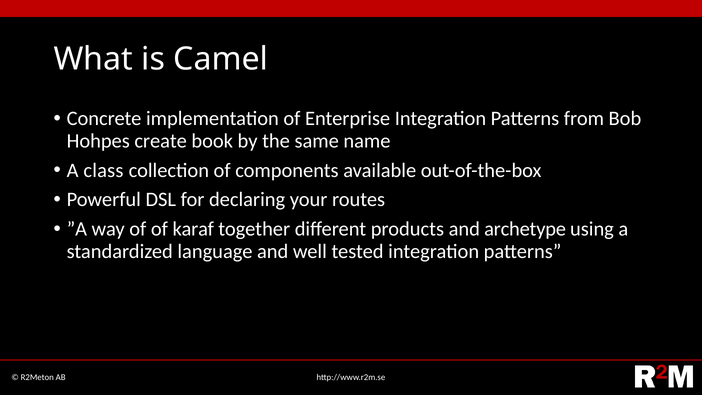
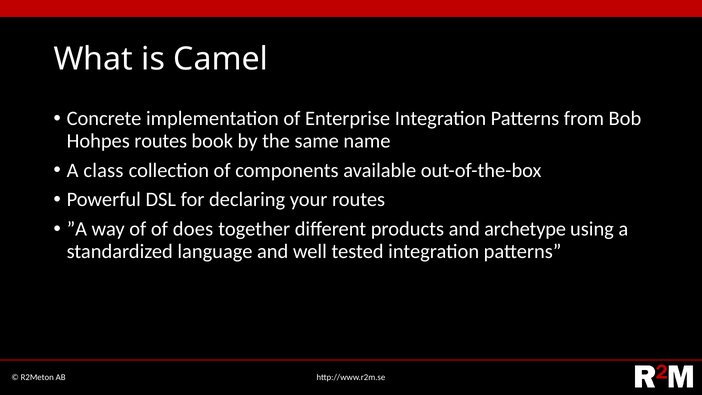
Hohpes create: create -> routes (161, 141)
karaf: karaf -> does (193, 229)
